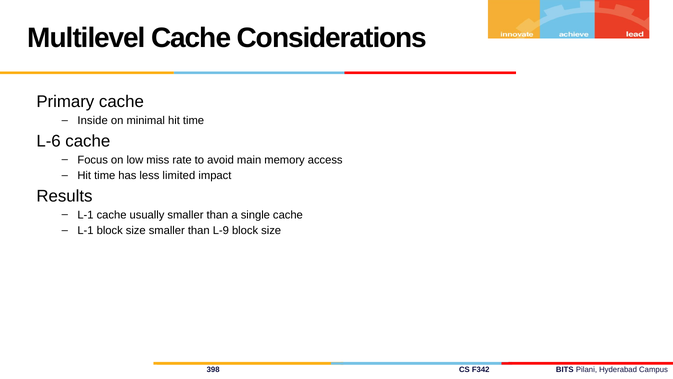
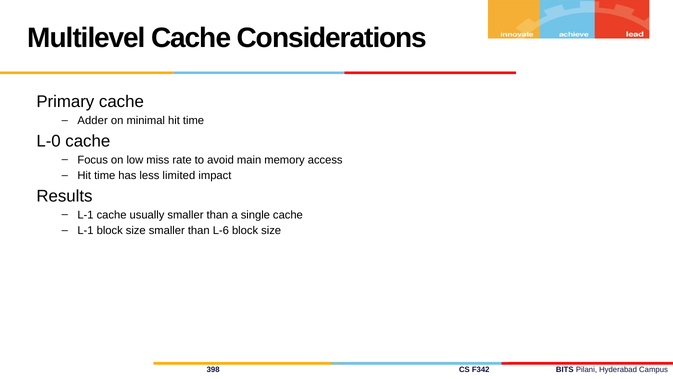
Inside: Inside -> Adder (93, 120)
L-6: L-6 -> L-0 (49, 141)
L-9: L-9 -> L-6 (221, 230)
